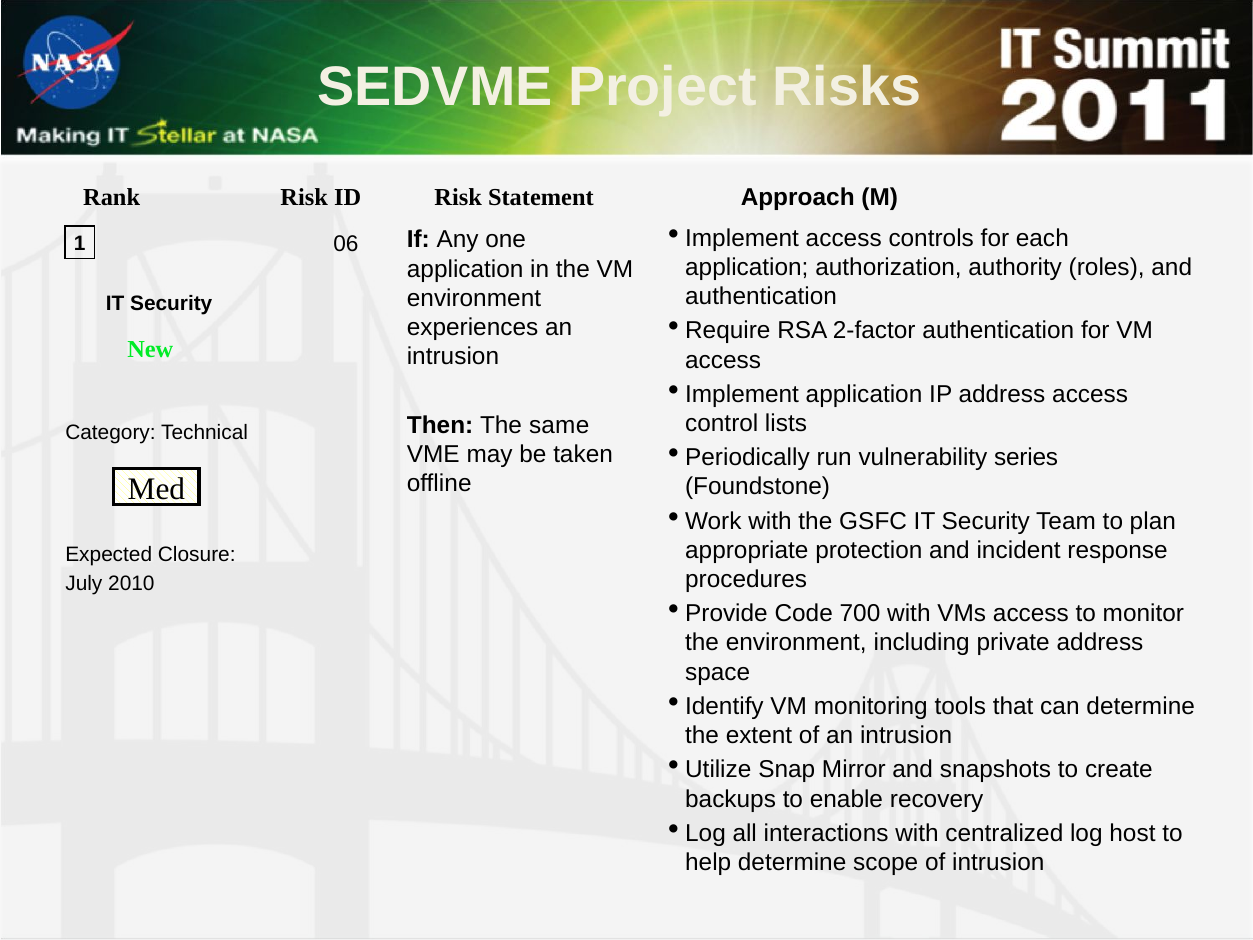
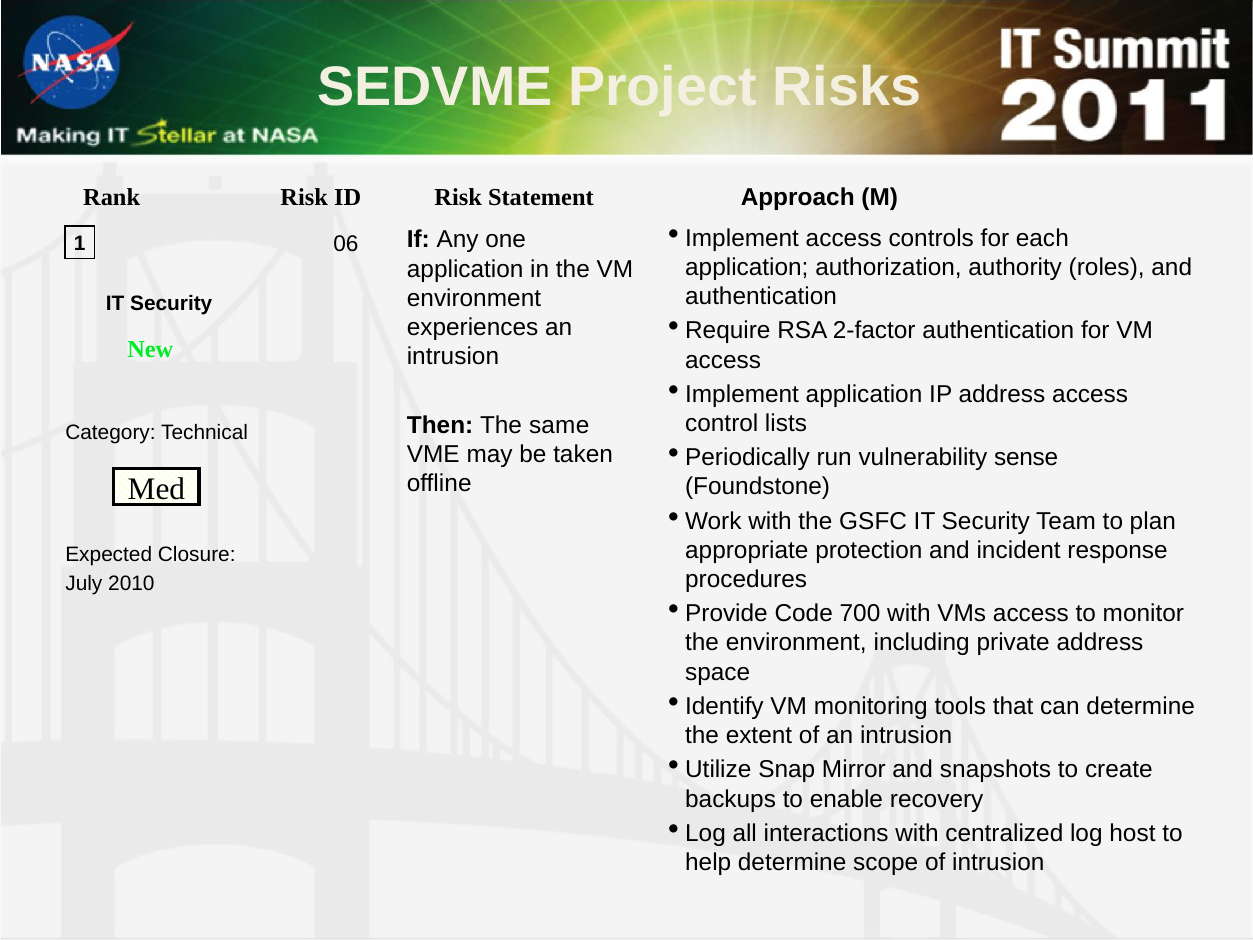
series: series -> sense (1026, 457)
